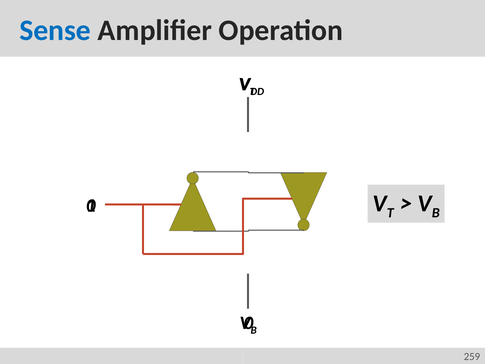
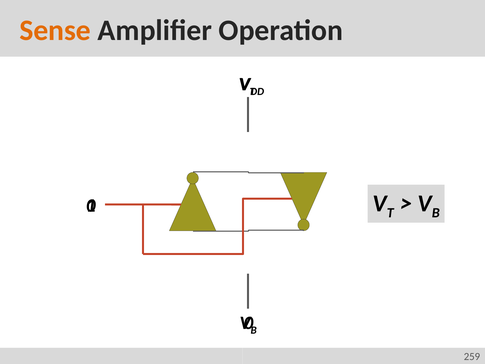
Sense colour: blue -> orange (55, 30)
